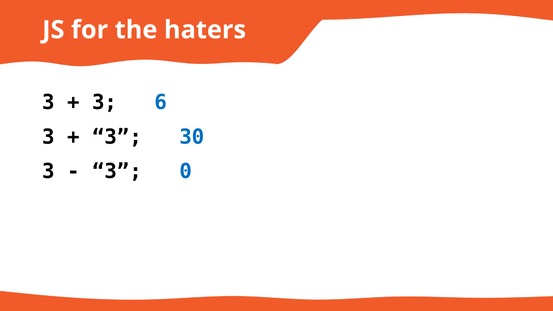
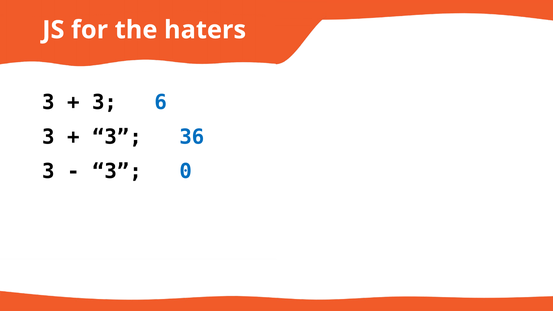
30: 30 -> 36 (192, 137)
